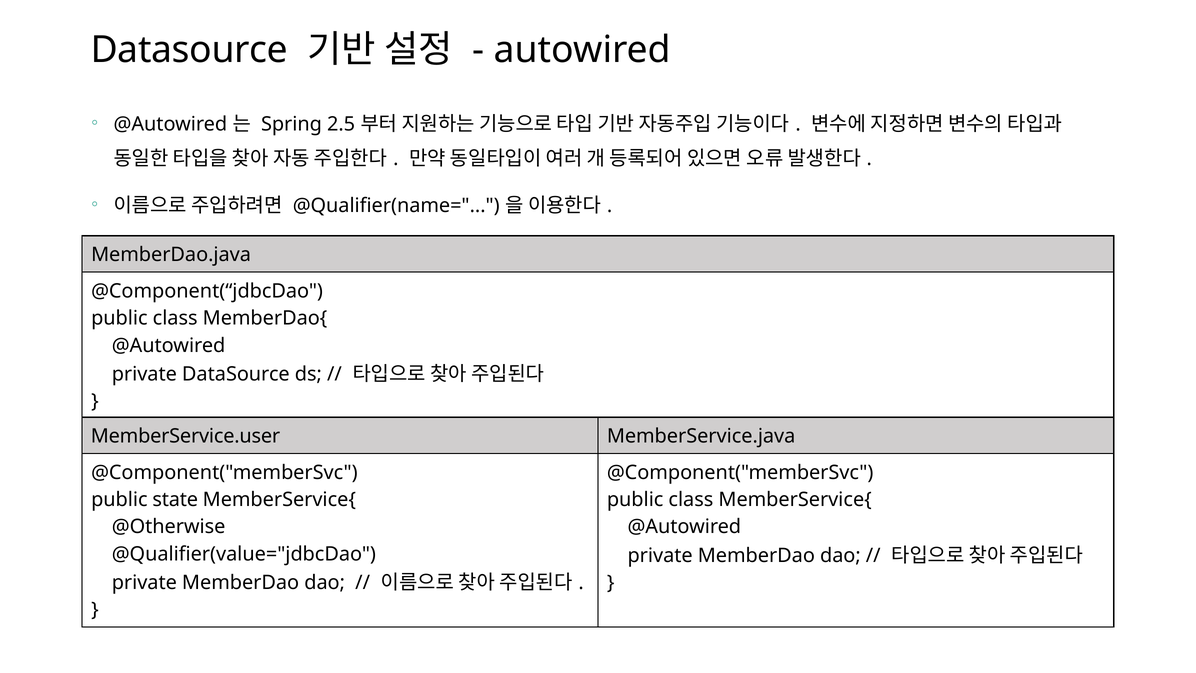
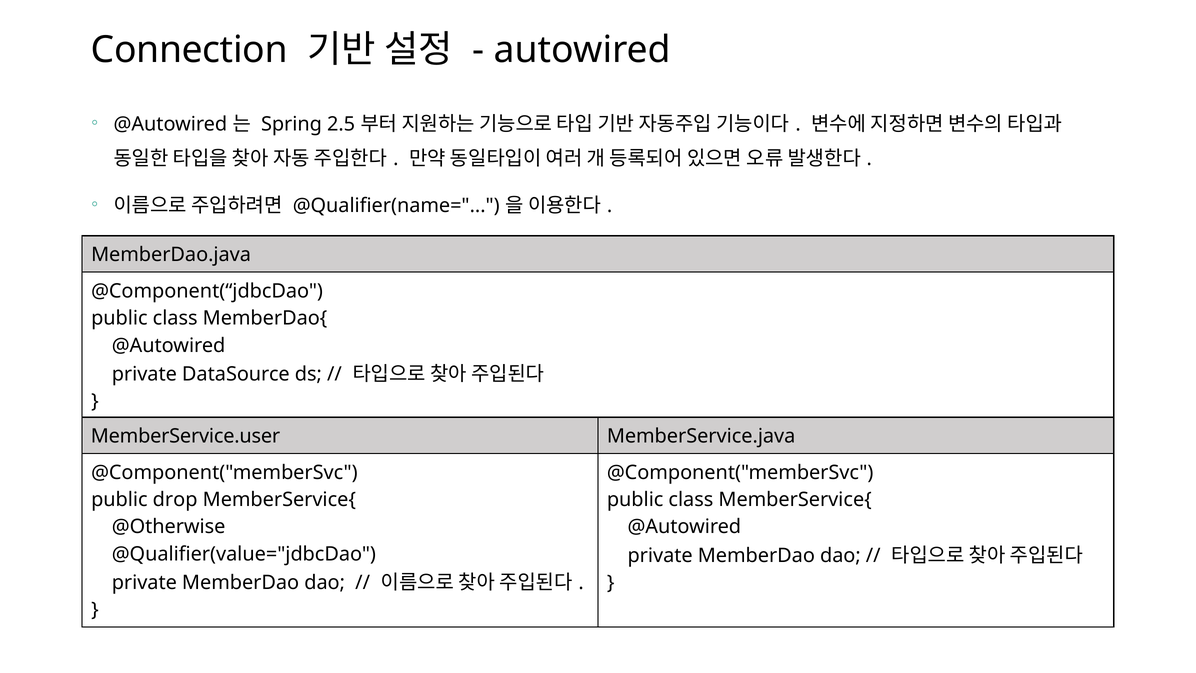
Datasource: Datasource -> Connection (189, 50)
state: state -> drop (175, 500)
